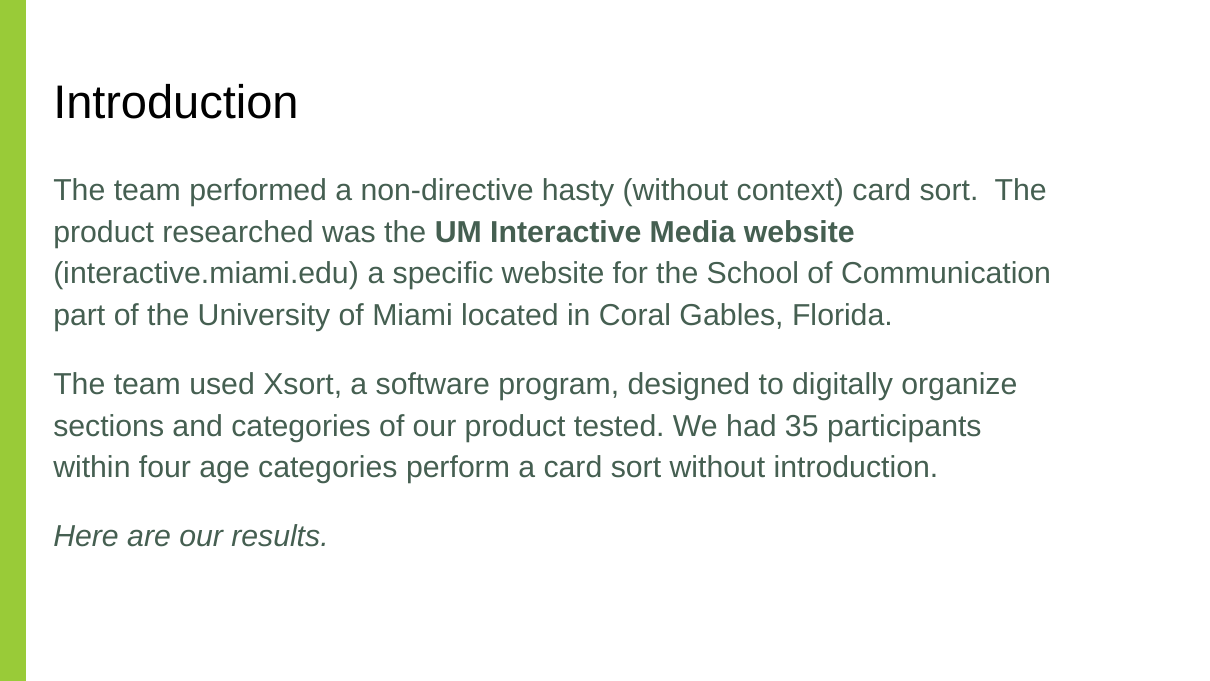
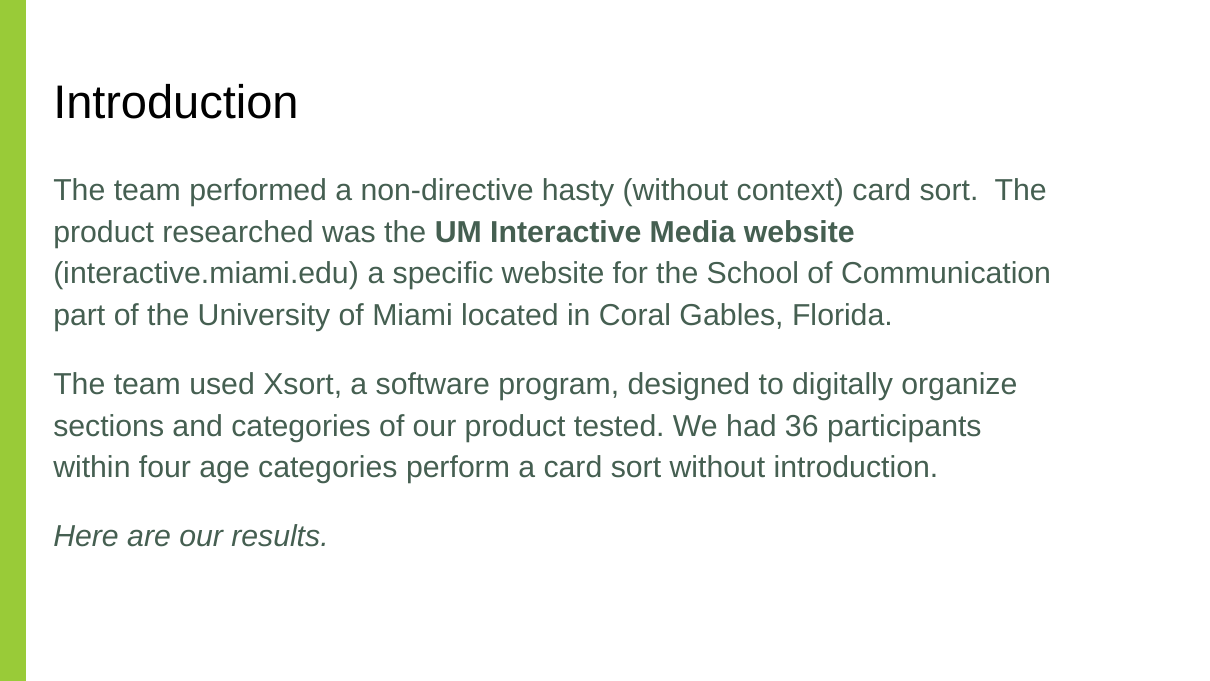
35: 35 -> 36 (802, 426)
